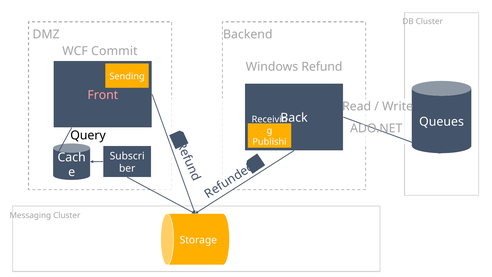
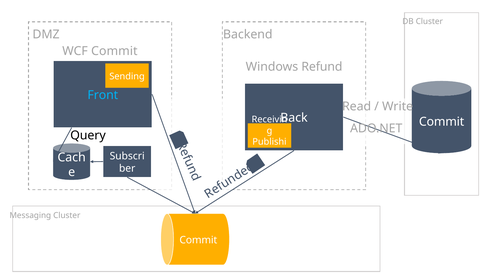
Front colour: pink -> light blue (103, 95)
Queues: Queues -> Commit (442, 122)
Storage: Storage -> Commit (198, 240)
